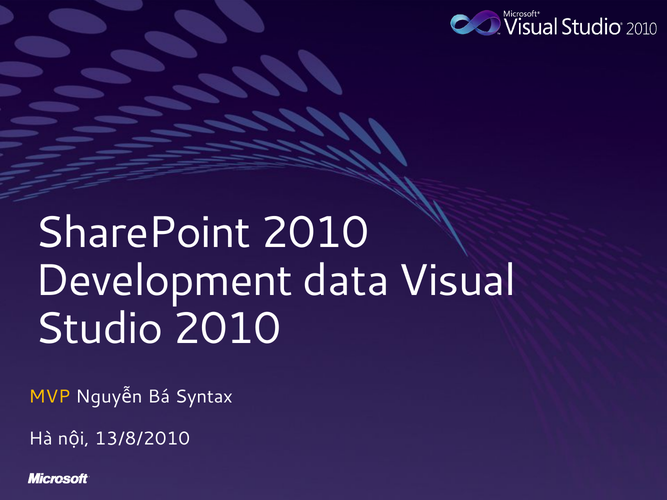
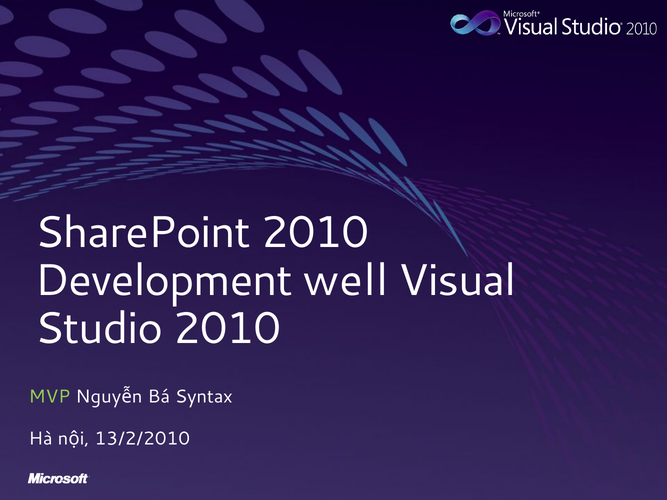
data: data -> well (346, 281)
MVP colour: yellow -> light green (49, 397)
13/8/2010: 13/8/2010 -> 13/2/2010 (142, 439)
